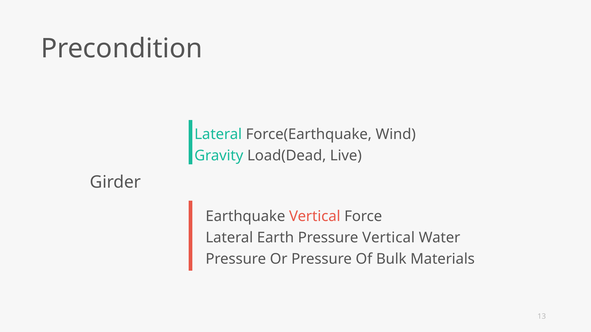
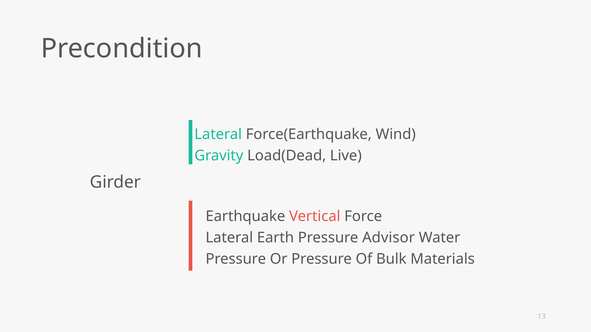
Pressure Vertical: Vertical -> Advisor (389, 238)
